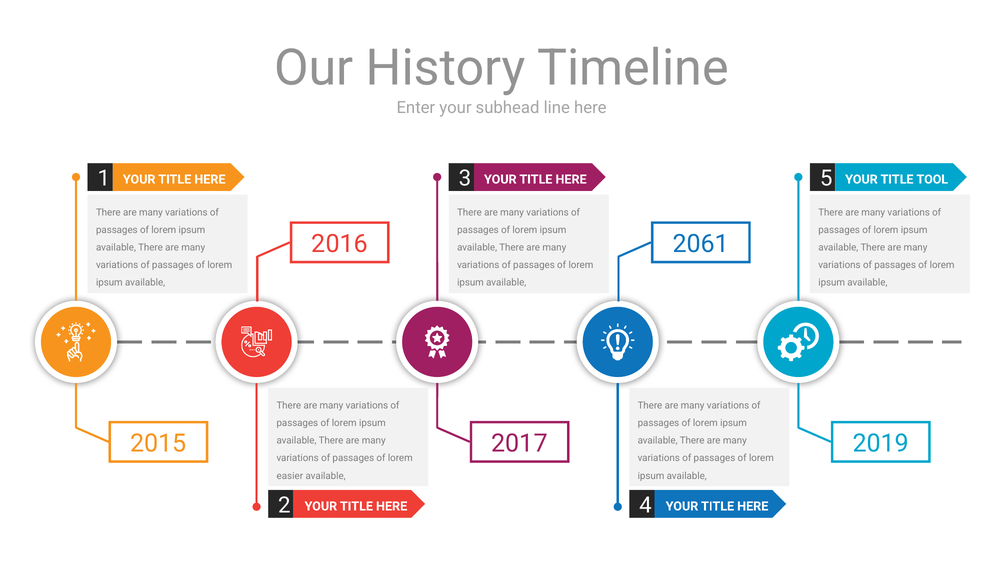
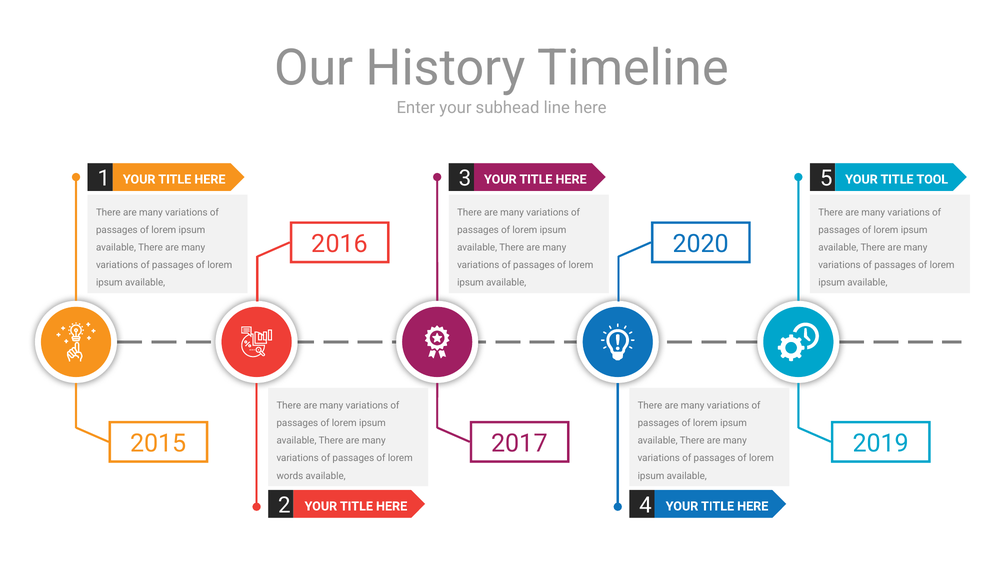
2061: 2061 -> 2020 (701, 244)
easier: easier -> words (290, 475)
